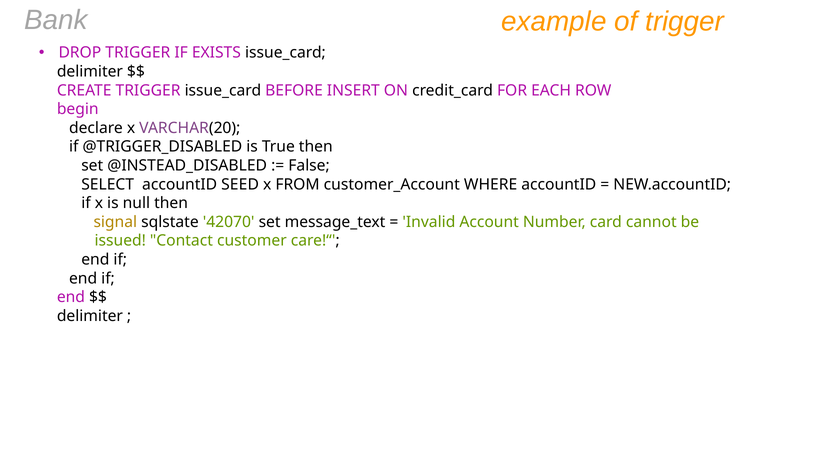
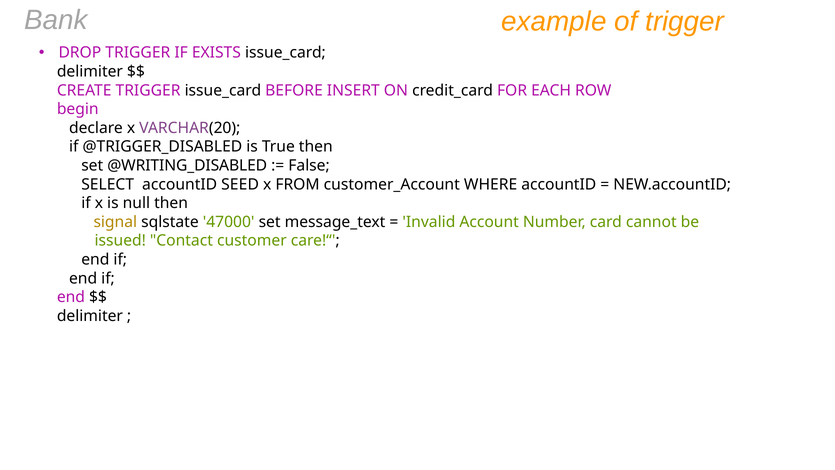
@INSTEAD_DISABLED: @INSTEAD_DISABLED -> @WRITING_DISABLED (187, 165)
42070: 42070 -> 47000 (229, 222)
